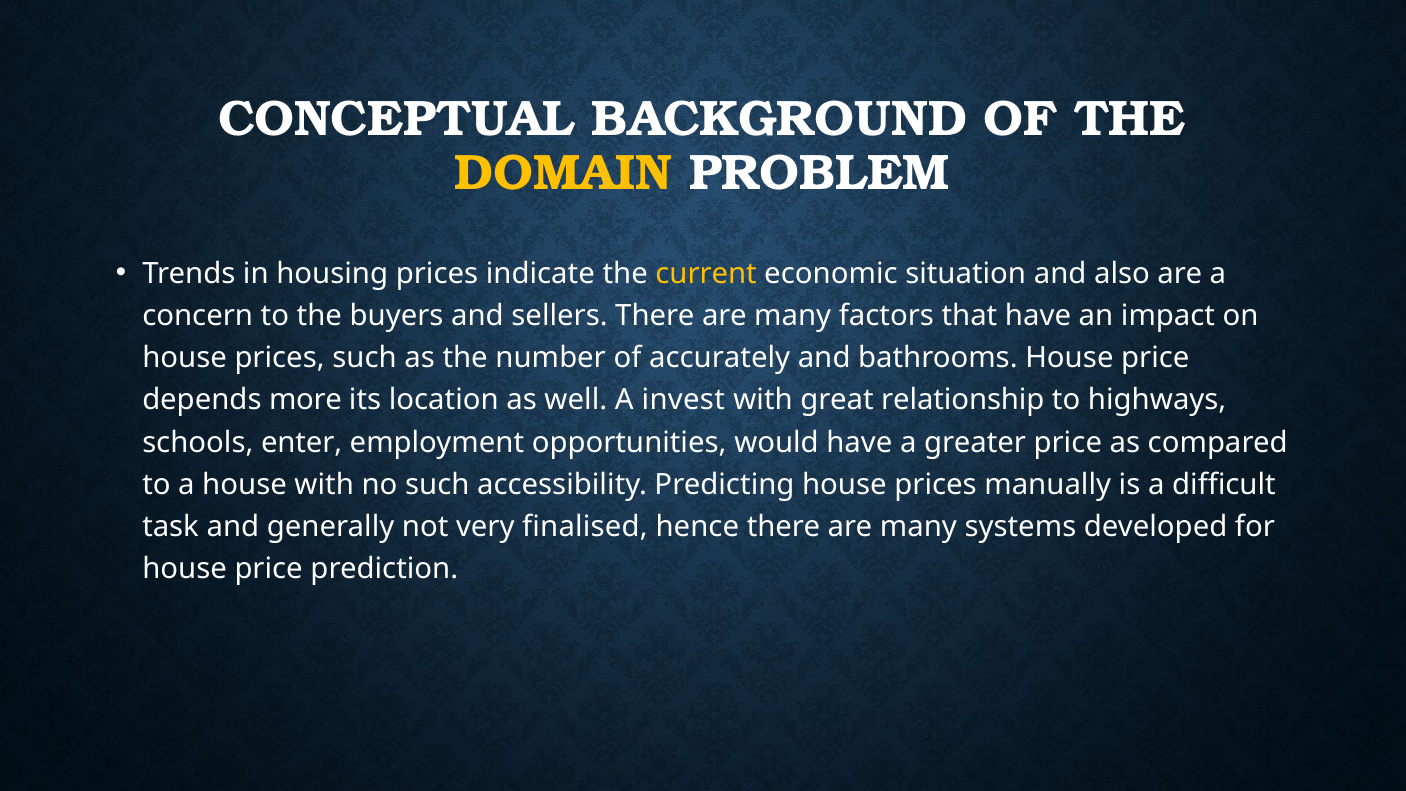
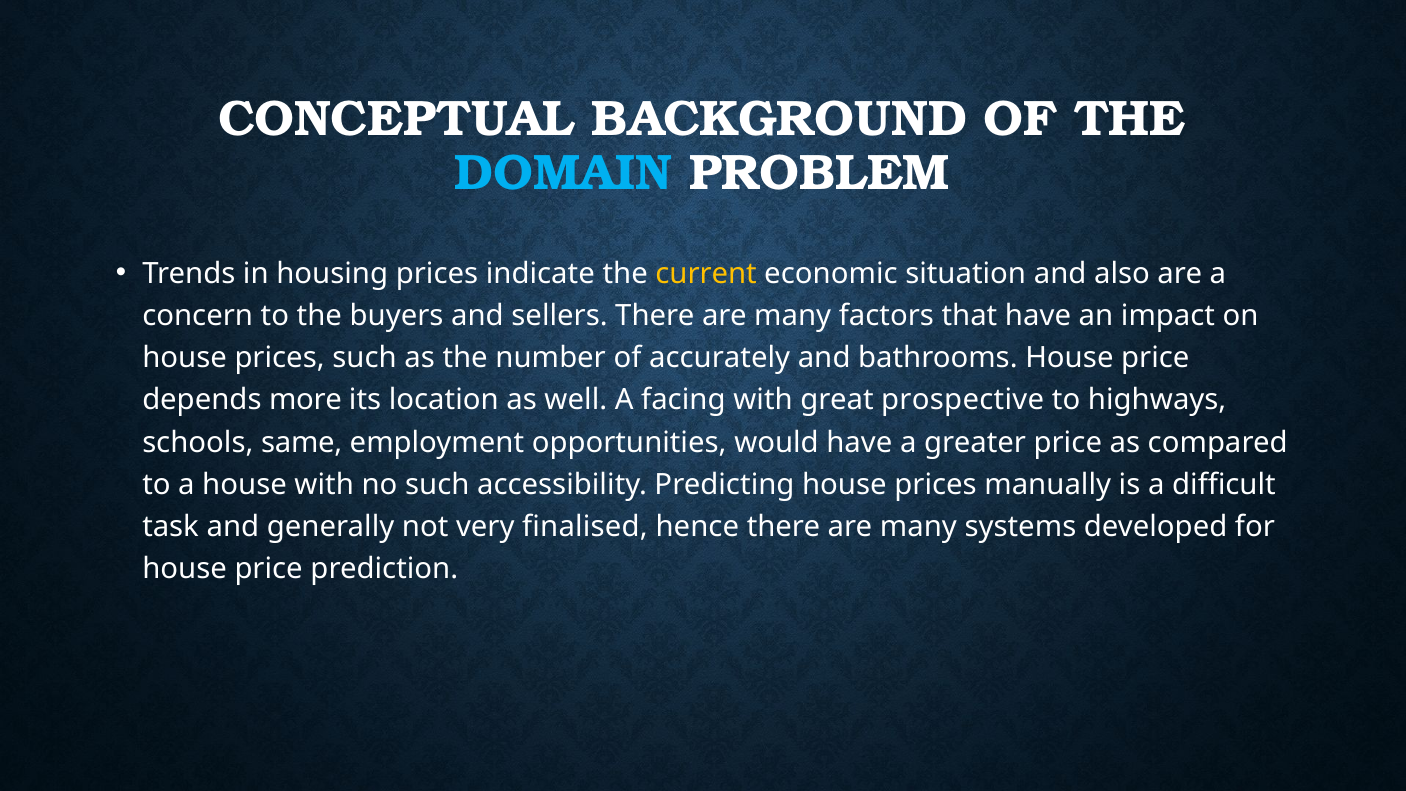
DOMAIN colour: yellow -> light blue (564, 173)
invest: invest -> facing (683, 400)
relationship: relationship -> prospective (963, 400)
enter: enter -> same (302, 442)
